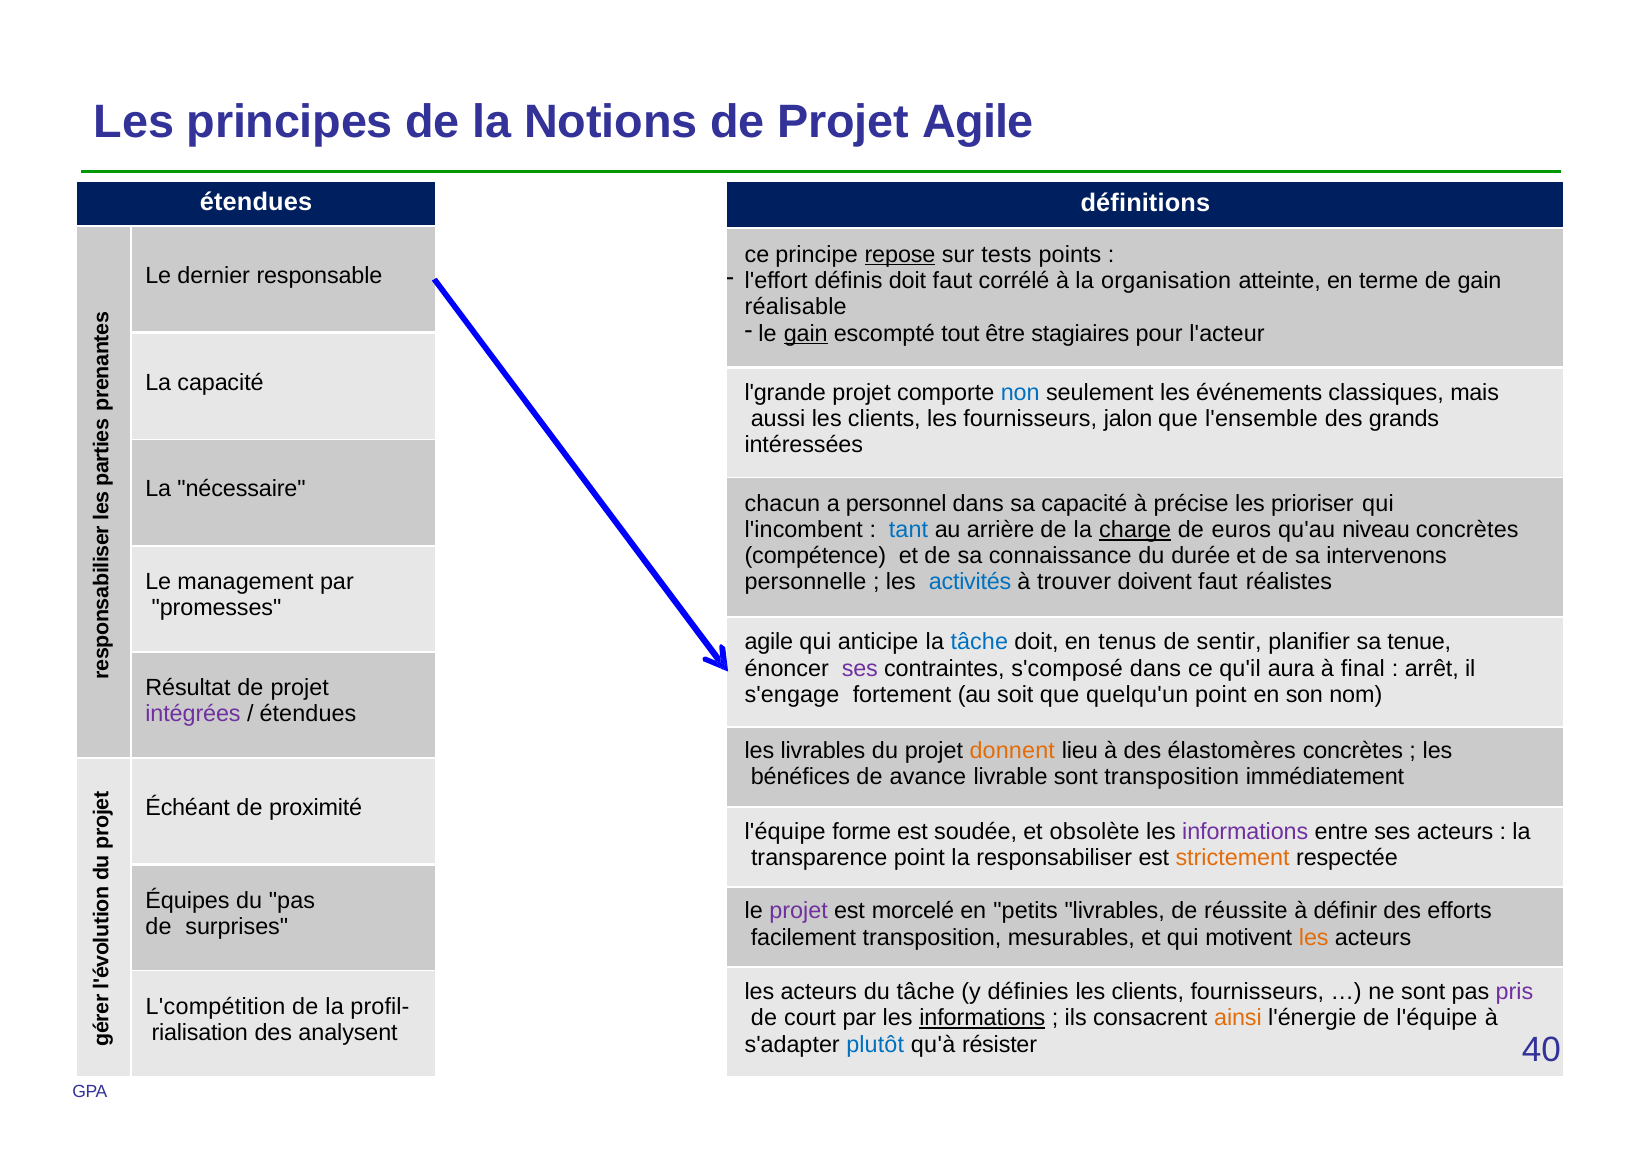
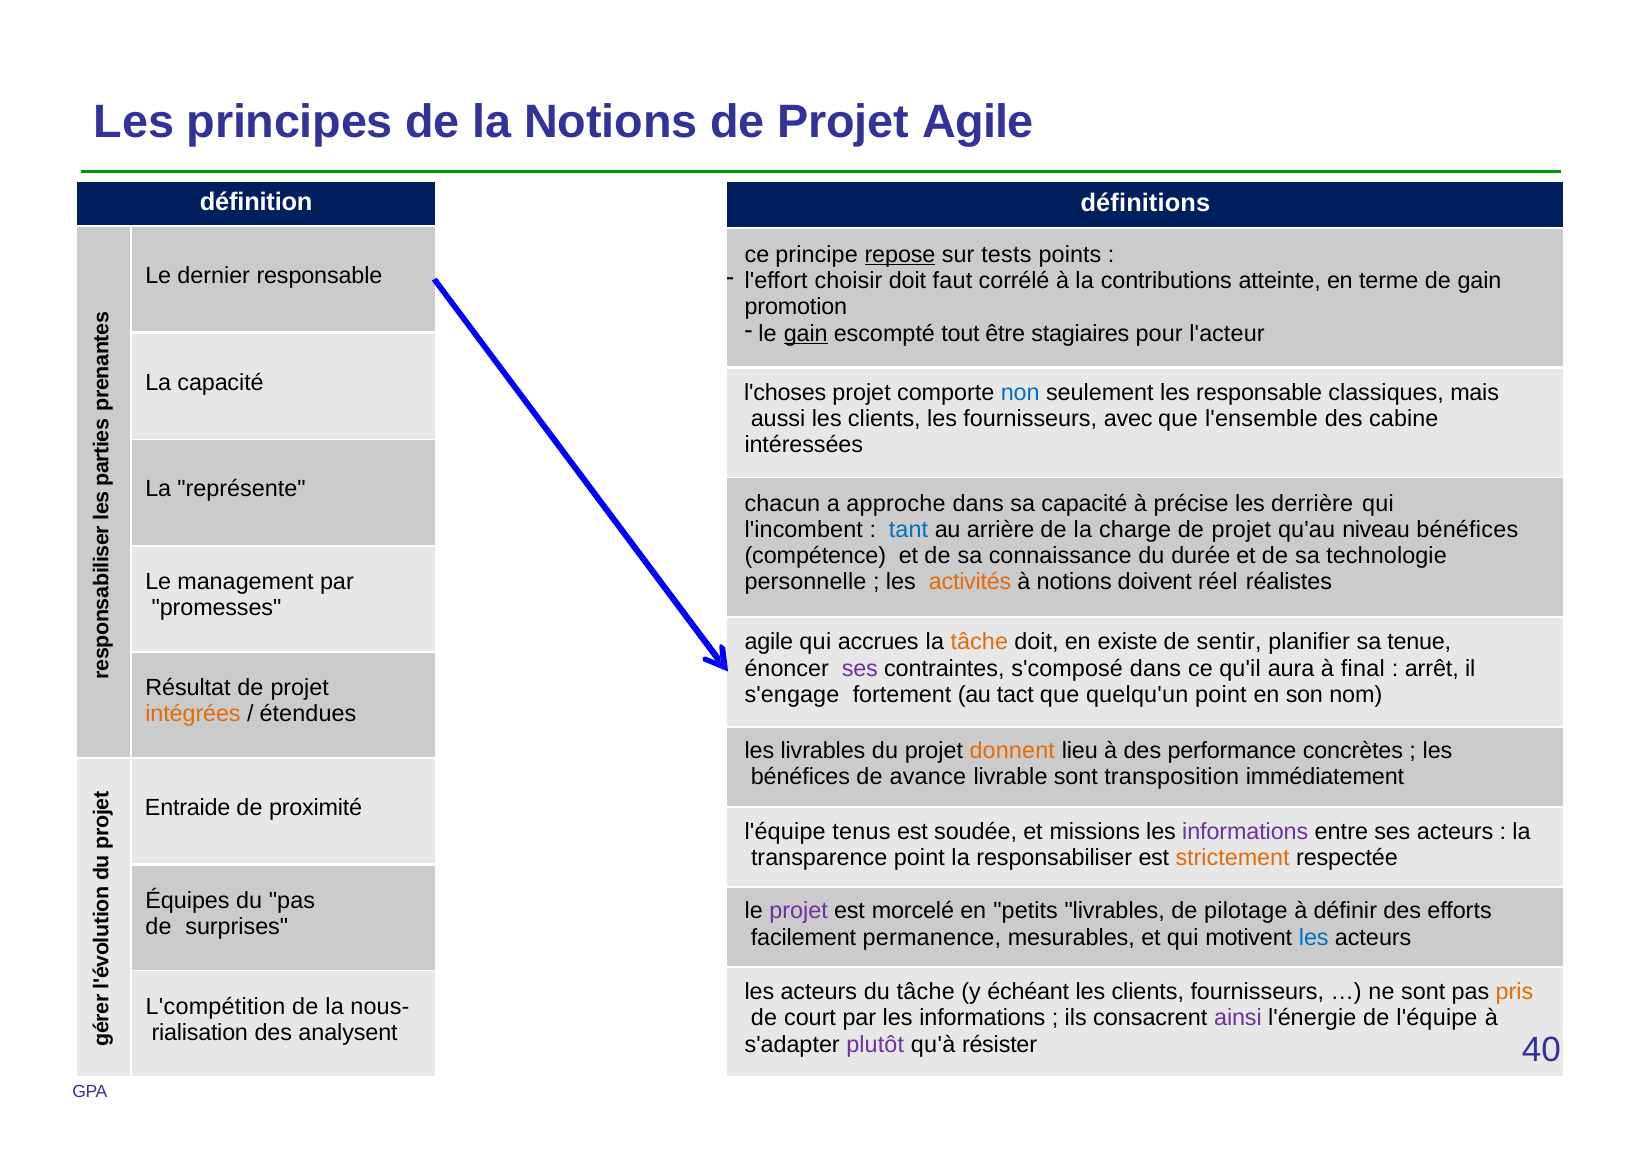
étendues: étendues -> définition (256, 202)
définis: définis -> choisir (849, 281)
organisation: organisation -> contributions (1166, 281)
réalisable: réalisable -> promotion (796, 307)
l'grande: l'grande -> l'choses (785, 392)
les événements: événements -> responsable (1259, 392)
jalon: jalon -> avec (1128, 419)
grands: grands -> cabine (1404, 419)
nécessaire: nécessaire -> représente (241, 488)
personnel: personnel -> approche (896, 503)
prioriser: prioriser -> derrière (1312, 503)
charge underline: present -> none (1135, 530)
euros: euros -> projet (1241, 530)
niveau concrètes: concrètes -> bénéfices (1467, 530)
intervenons: intervenons -> technologie (1387, 556)
activités colour: blue -> orange (970, 582)
à trouver: trouver -> notions (1074, 582)
doivent faut: faut -> réel (1218, 582)
anticipe: anticipe -> accrues (878, 642)
tâche colour: blue -> orange (979, 642)
tenus: tenus -> existe (1128, 642)
soit: soit -> tact (1015, 694)
intégrées colour: purple -> orange (193, 714)
élastomères: élastomères -> performance (1232, 750)
Échéant: Échéant -> Entraide (188, 807)
forme: forme -> tenus (861, 831)
obsolète: obsolète -> missions (1095, 831)
réussite: réussite -> pilotage (1246, 911)
facilement transposition: transposition -> permanence (932, 937)
les colour: orange -> blue (1314, 937)
définies: définies -> échéant (1028, 992)
pris colour: purple -> orange (1515, 992)
profil-: profil- -> nous- (380, 1006)
informations underline: present -> none (982, 1018)
ainsi colour: orange -> purple (1238, 1018)
plutôt colour: blue -> purple (875, 1044)
